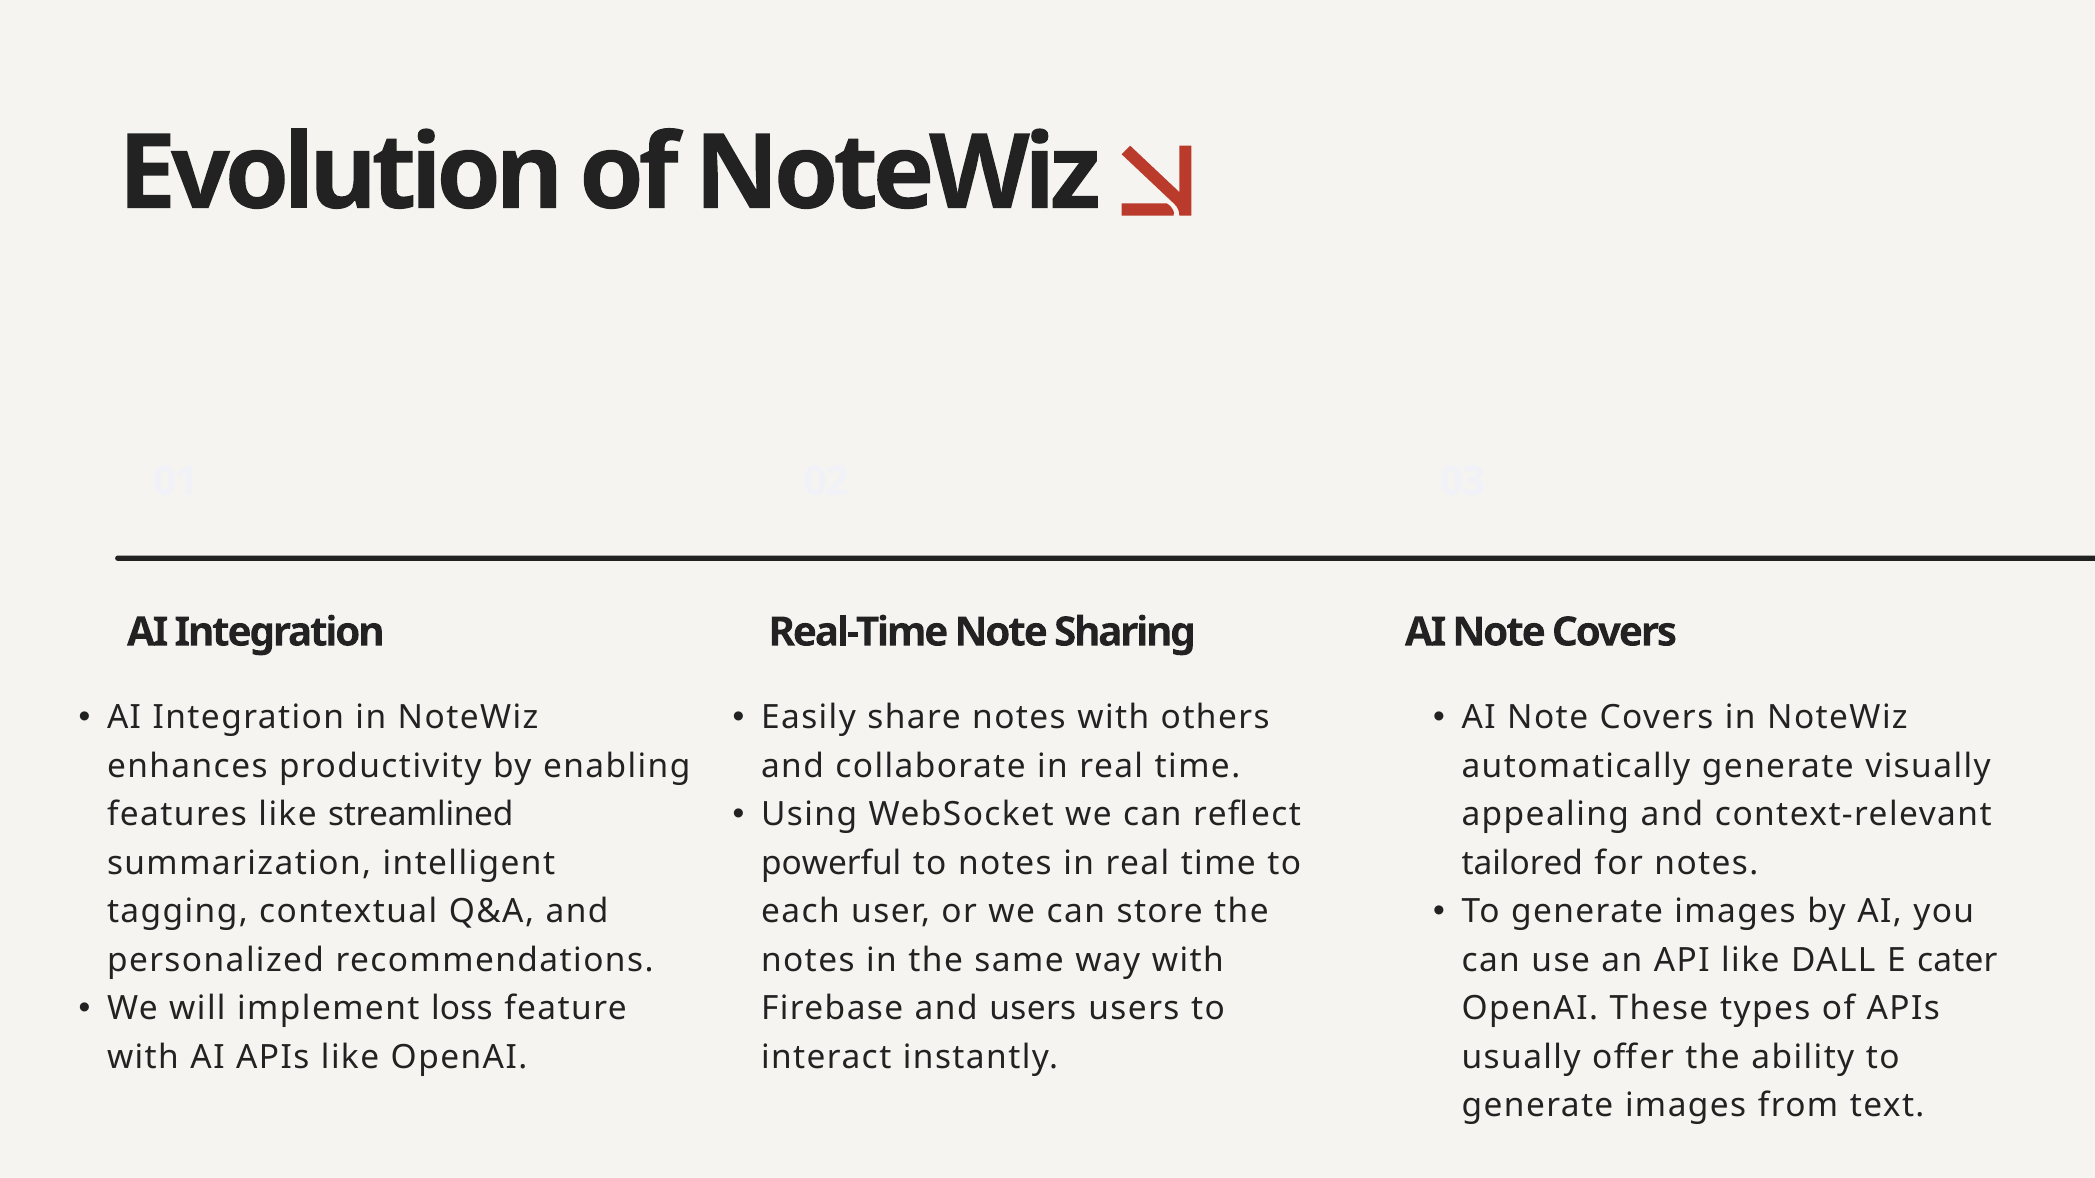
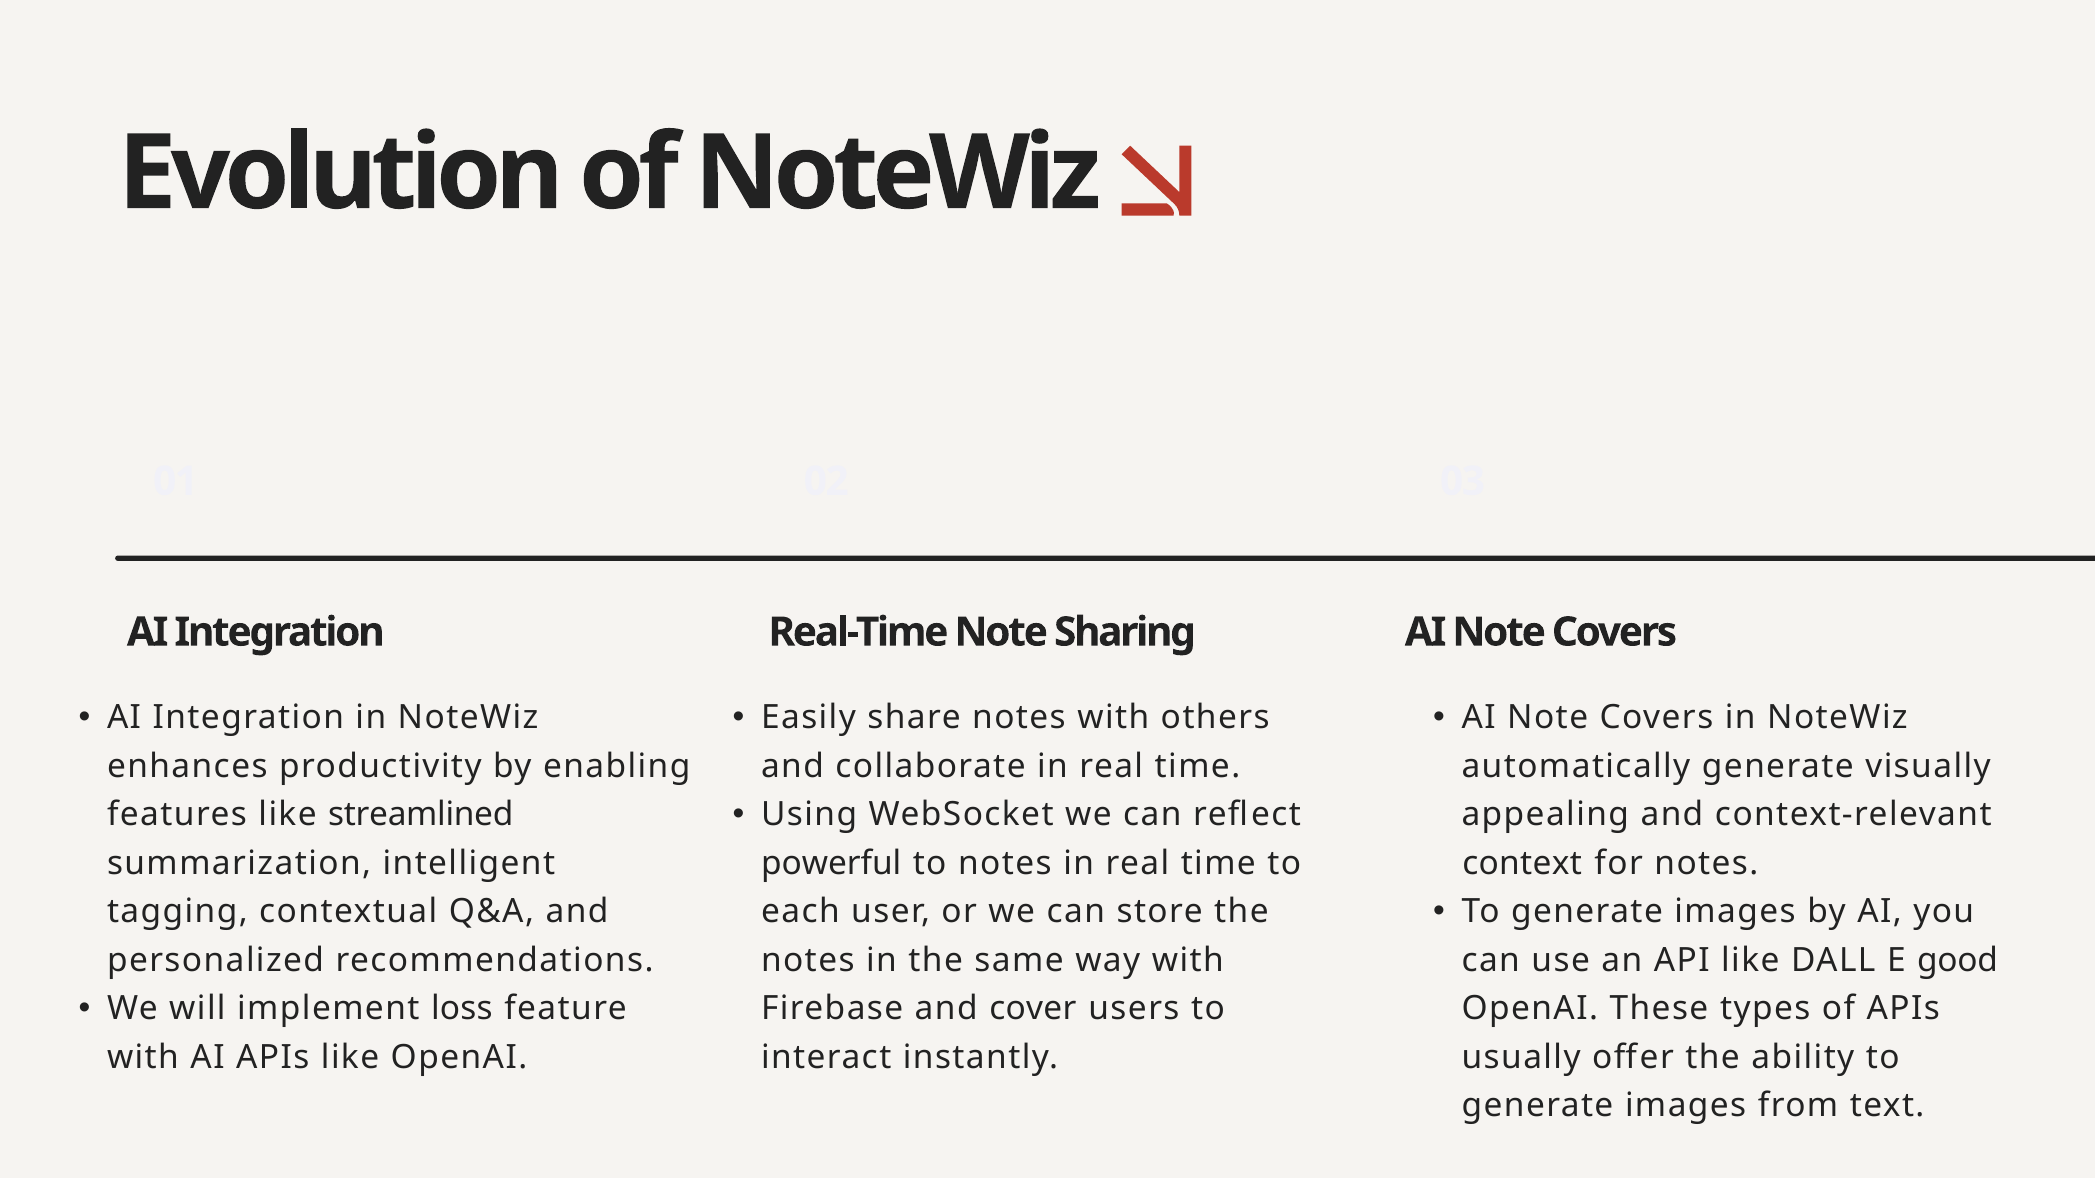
tailored: tailored -> context (1522, 864)
cater: cater -> good (1958, 961)
and users: users -> cover (1033, 1009)
